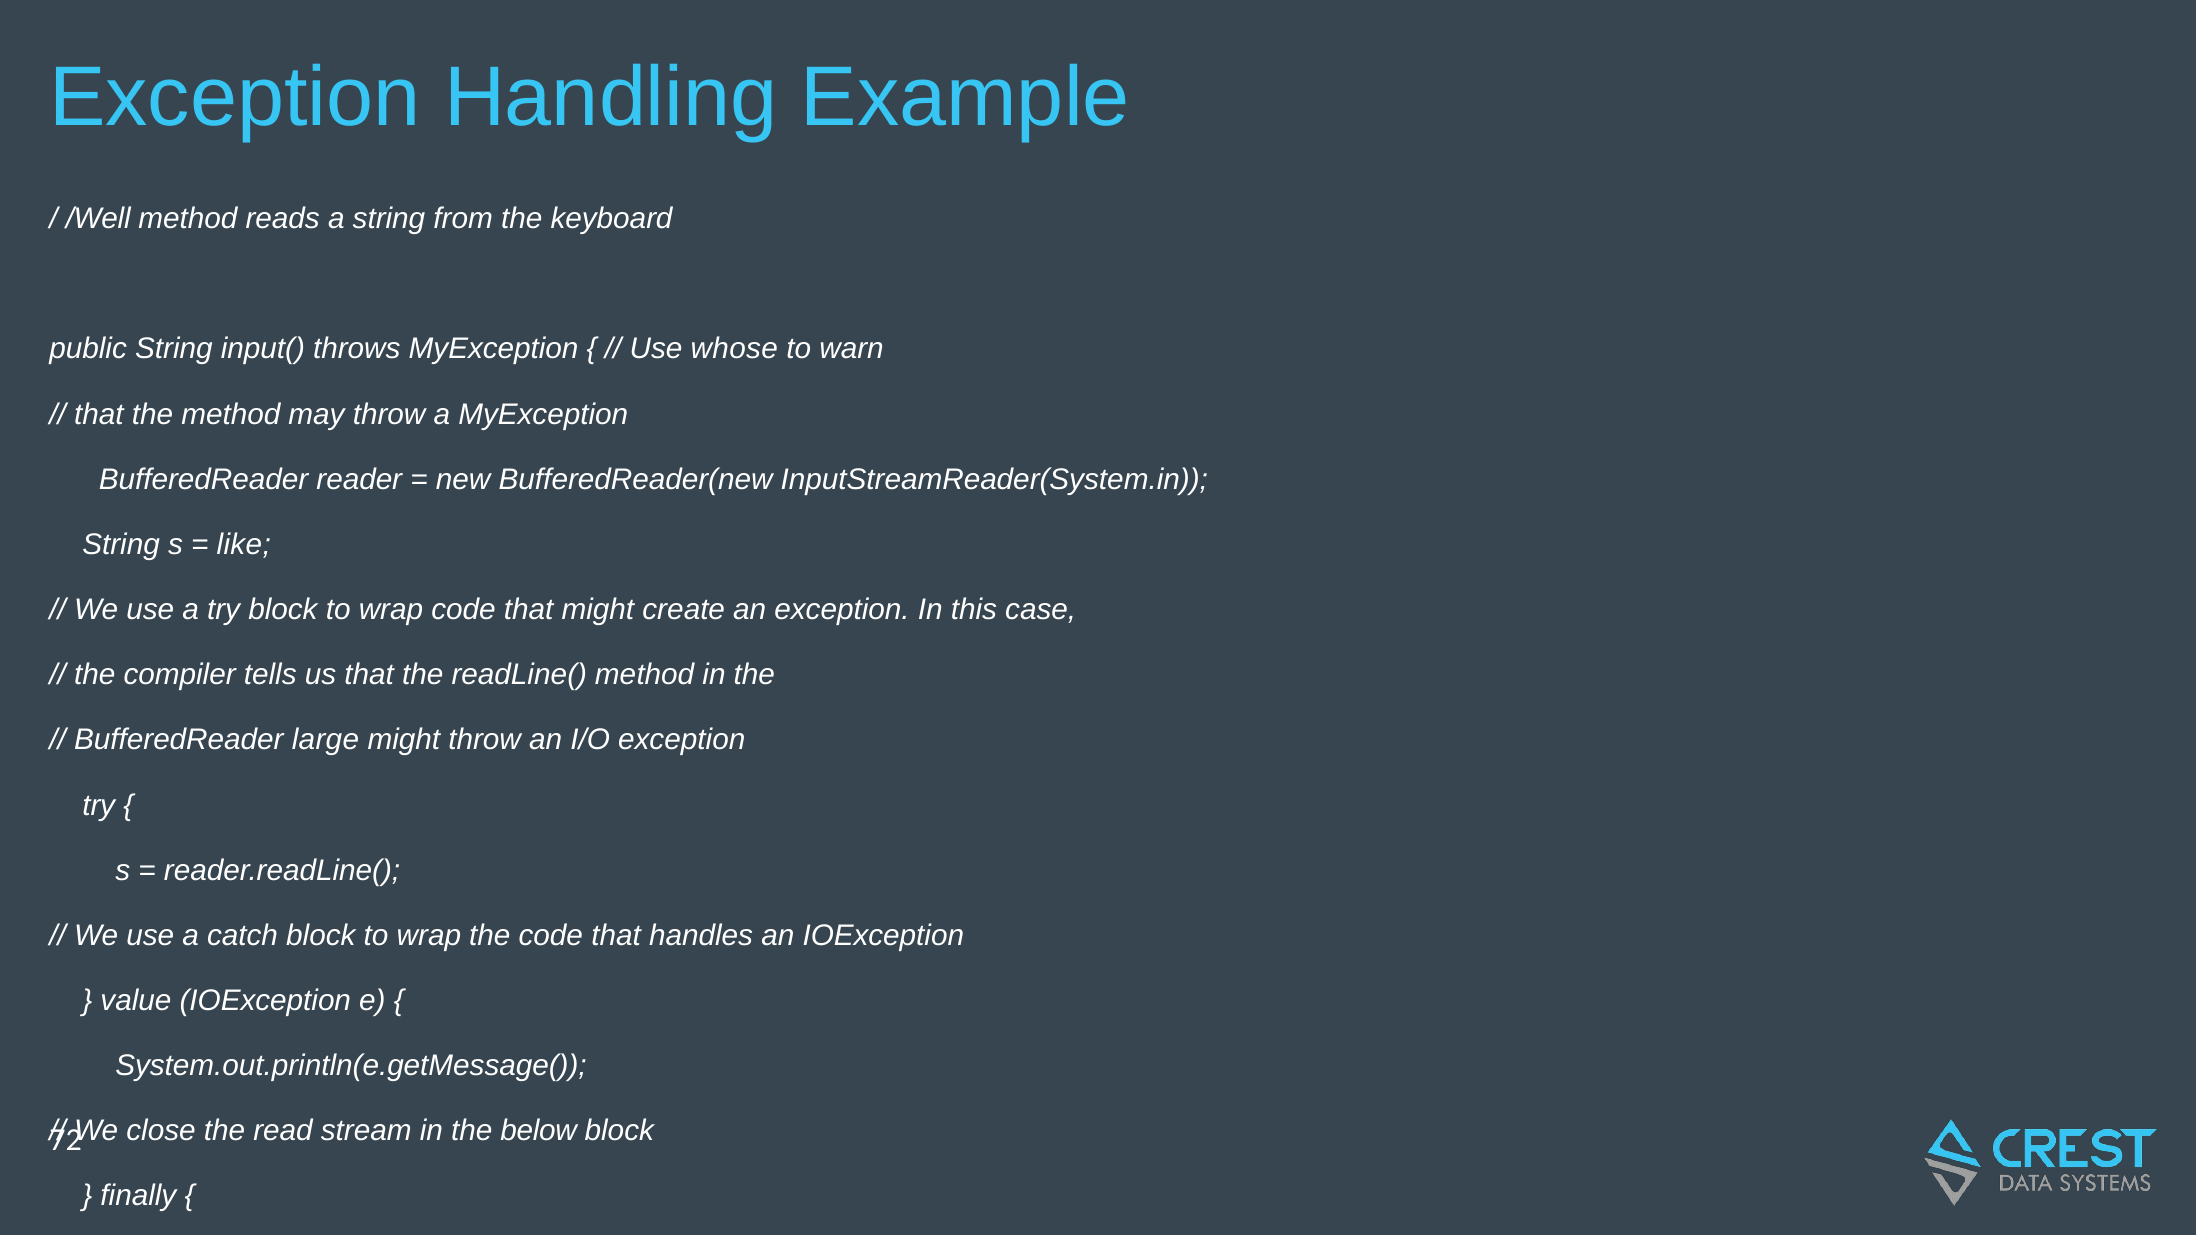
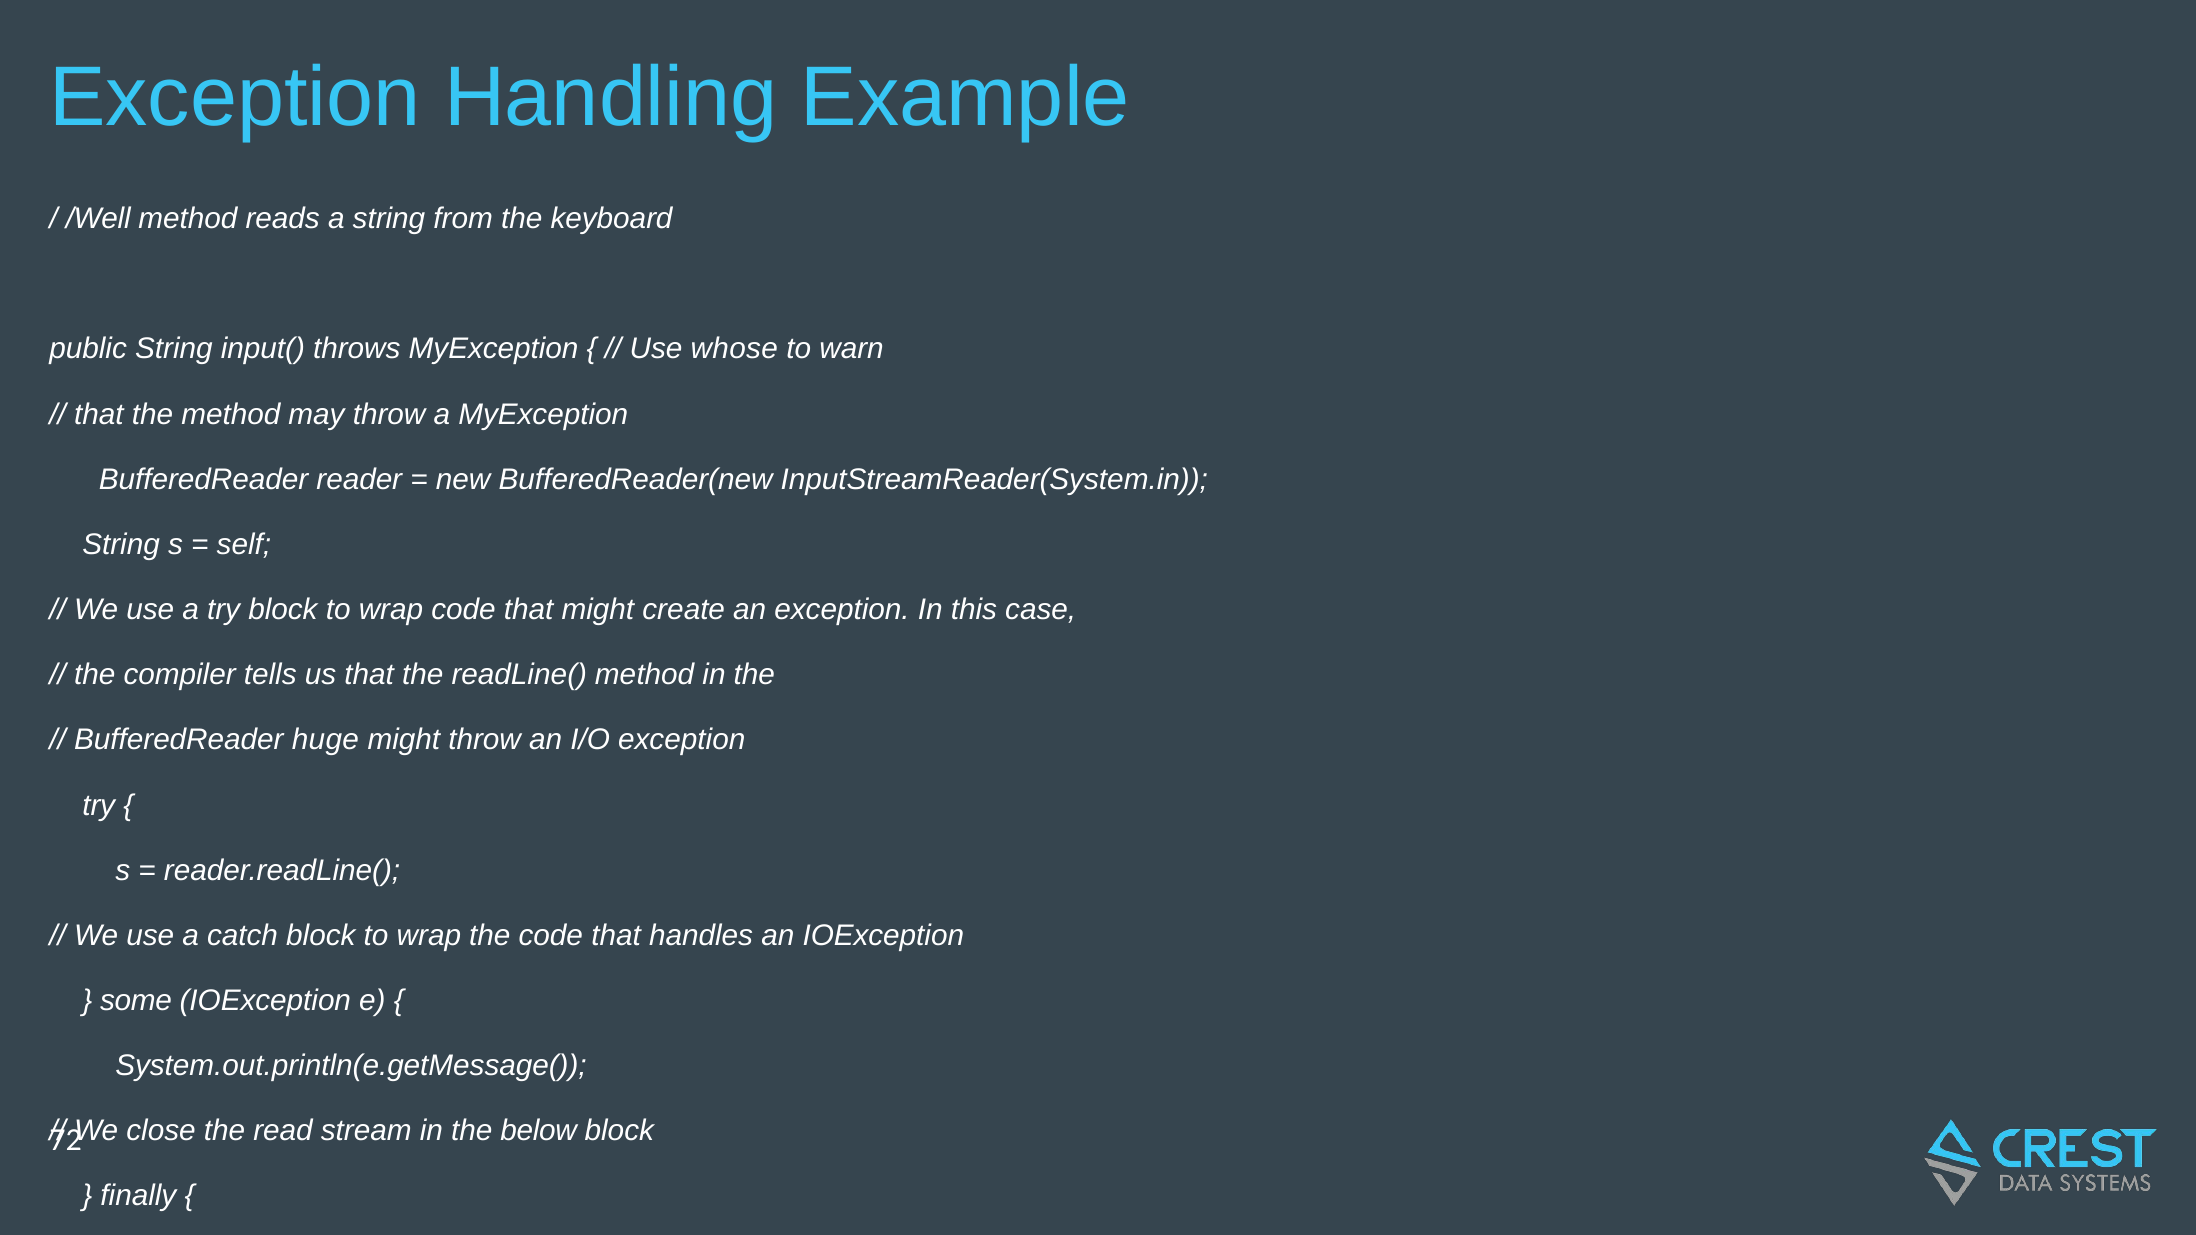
like: like -> self (244, 545)
large: large -> huge (325, 740)
value: value -> some (136, 1001)
